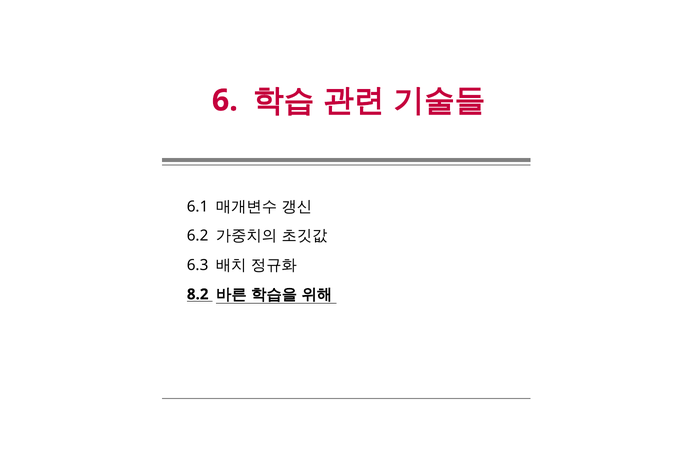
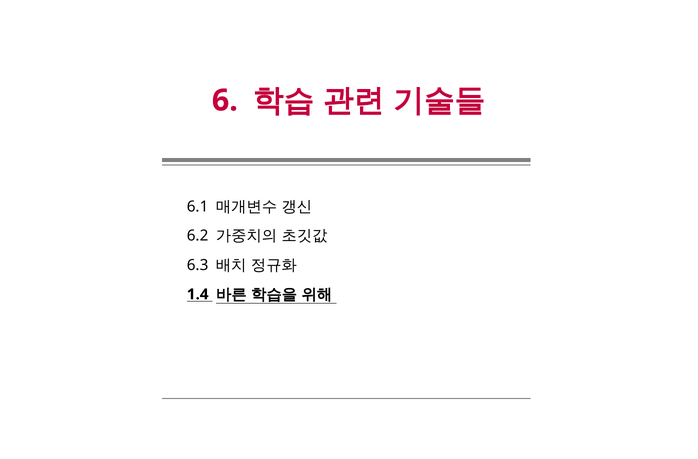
8.2: 8.2 -> 1.4 (198, 294)
